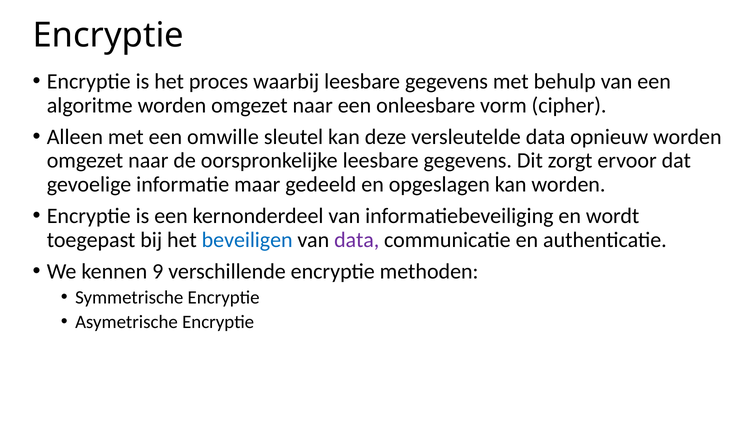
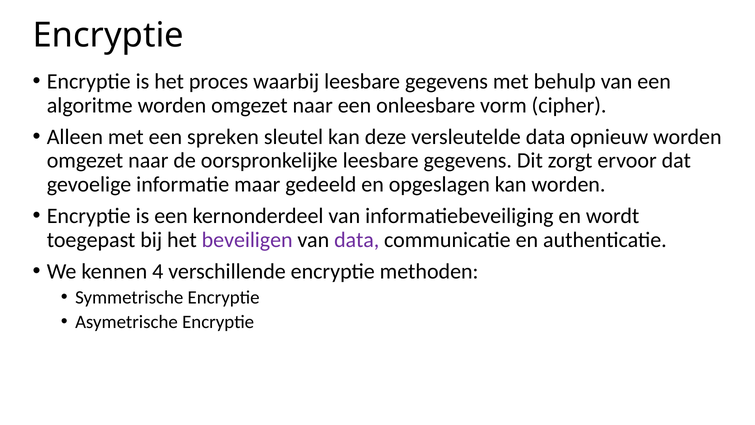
omwille: omwille -> spreken (223, 137)
beveiligen colour: blue -> purple (247, 240)
9: 9 -> 4 (158, 271)
